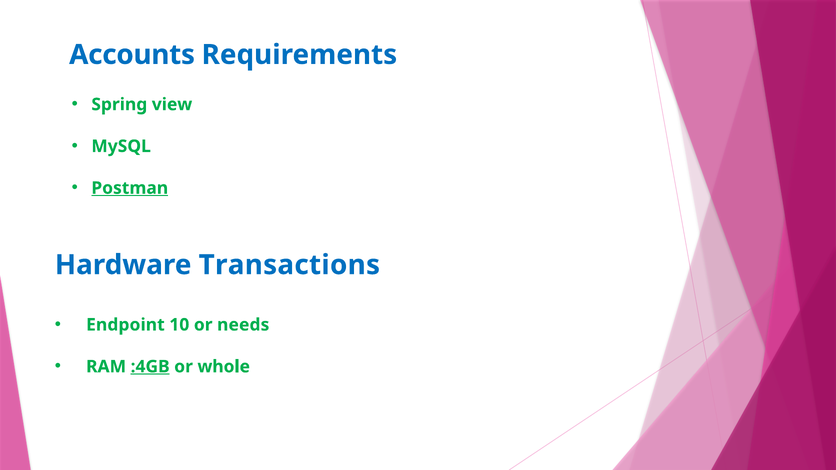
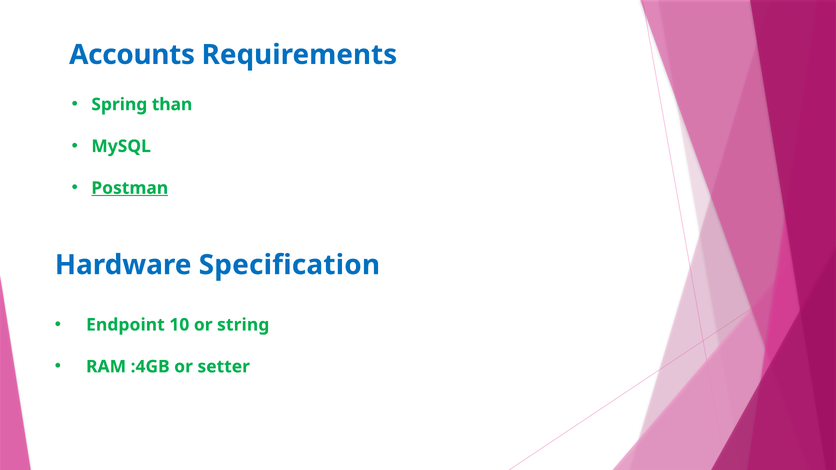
view: view -> than (172, 105)
Transactions: Transactions -> Specification (289, 265)
needs: needs -> string (243, 325)
:4GB underline: present -> none (150, 367)
whole: whole -> setter (224, 367)
